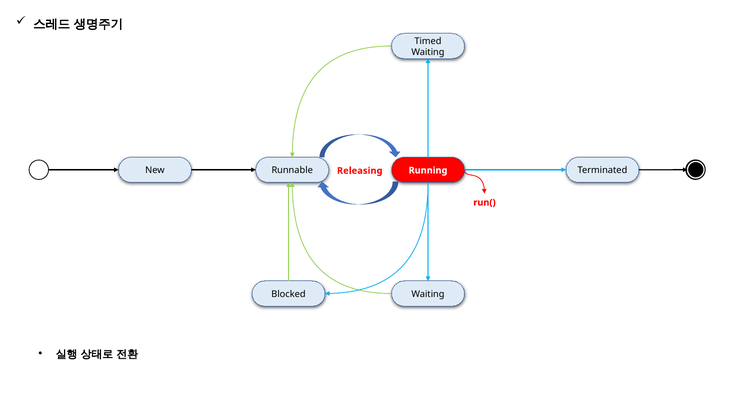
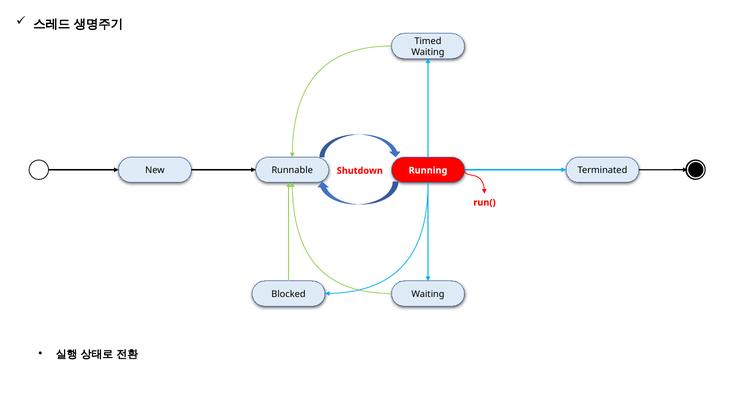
Releasing: Releasing -> Shutdown (360, 171)
